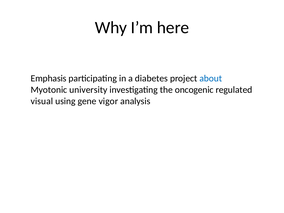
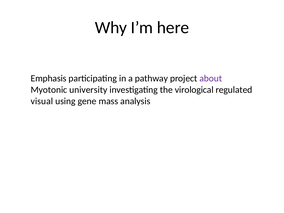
diabetes: diabetes -> pathway (151, 78)
about colour: blue -> purple (211, 78)
oncogenic: oncogenic -> virological (194, 90)
vigor: vigor -> mass (108, 101)
